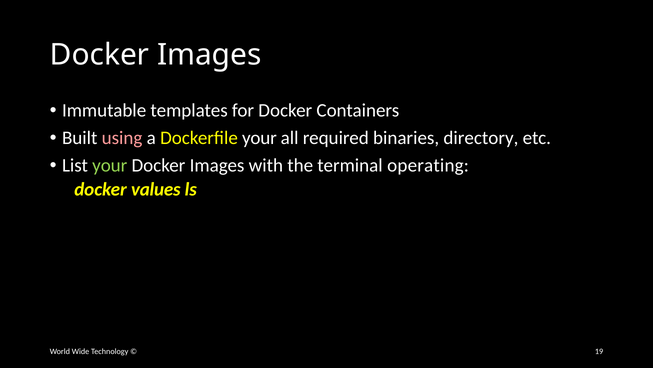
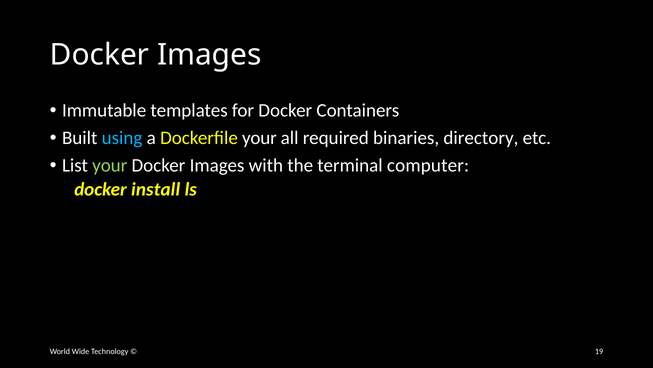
using colour: pink -> light blue (122, 138)
operating: operating -> computer (428, 165)
values: values -> install (156, 189)
